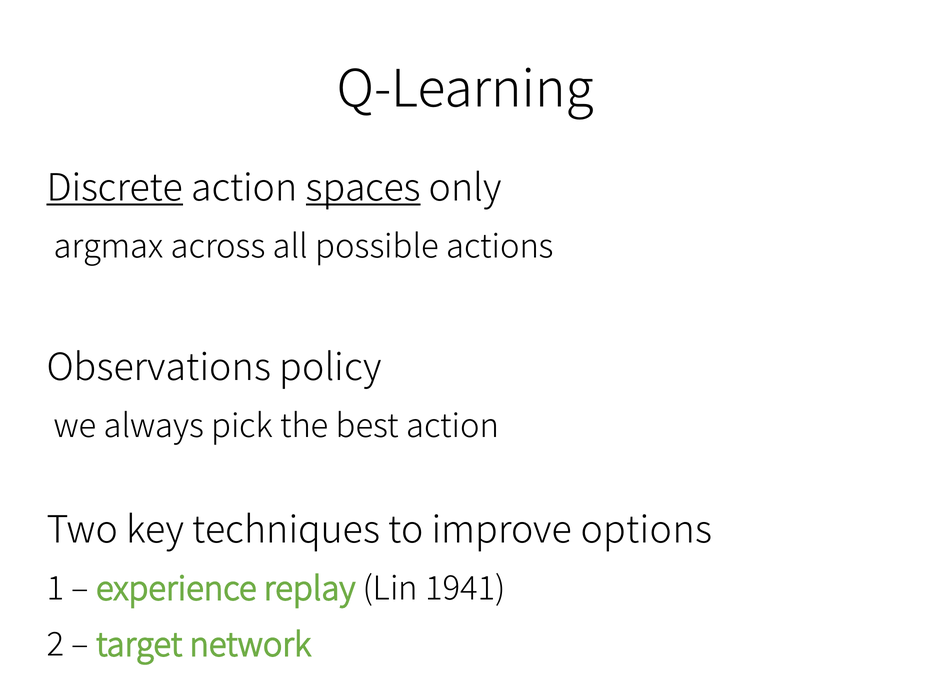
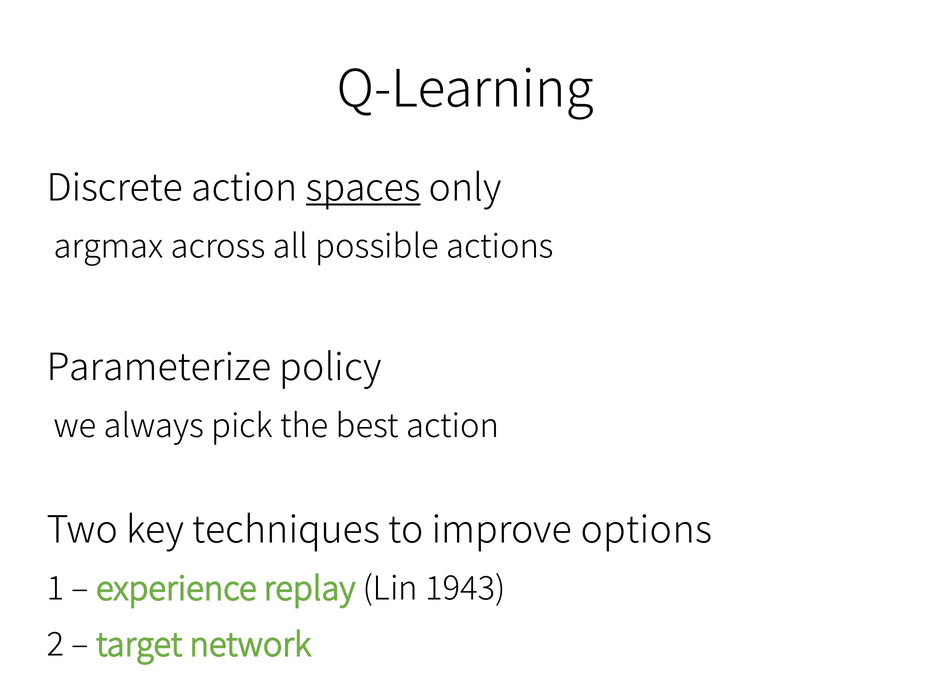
Discrete underline: present -> none (115, 189)
Observations: Observations -> Parameterize (159, 368)
1941: 1941 -> 1943 (465, 589)
